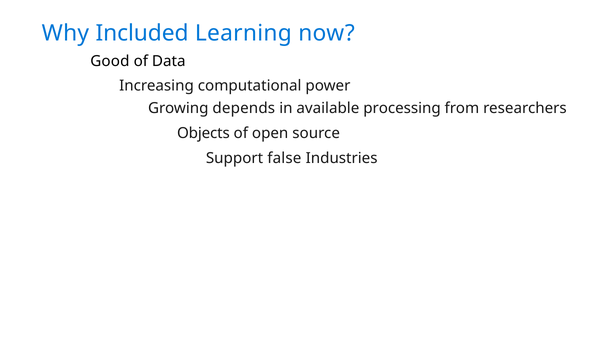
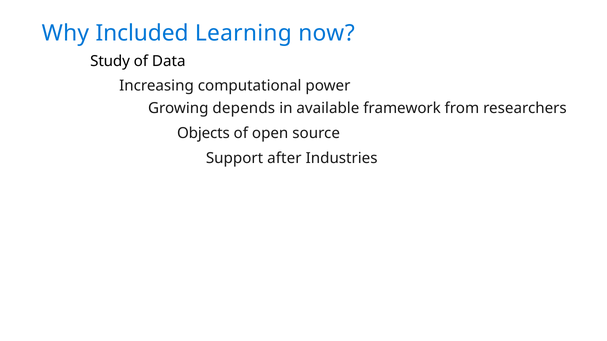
Good: Good -> Study (110, 61)
processing: processing -> framework (402, 108)
false: false -> after (284, 159)
